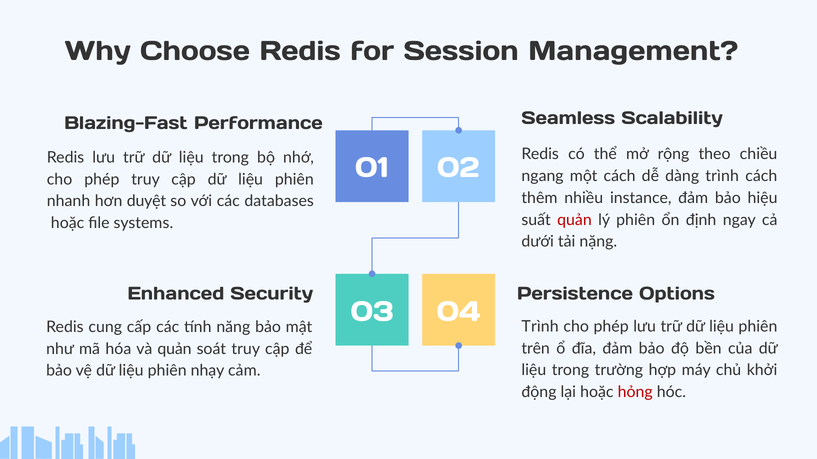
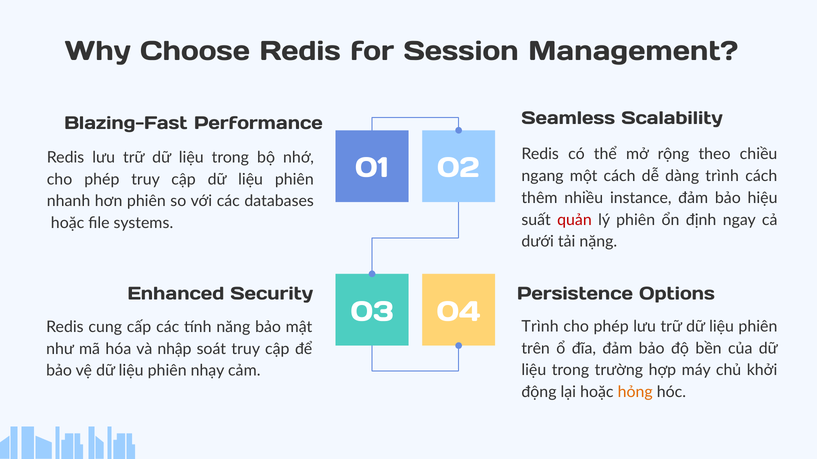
hơn duyệt: duyệt -> phiên (146, 201)
và quản: quản -> nhập (174, 349)
hỏng colour: red -> orange (635, 393)
